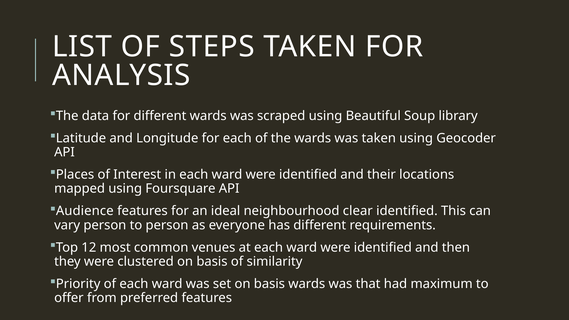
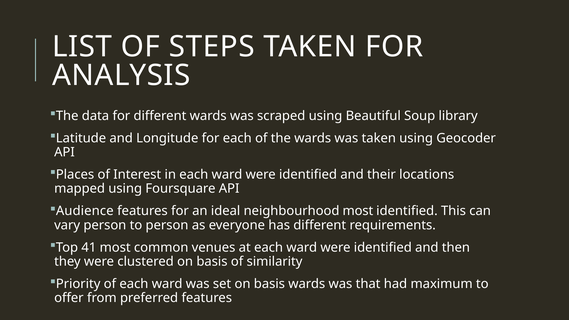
neighbourhood clear: clear -> most (358, 211)
12: 12 -> 41 (89, 248)
